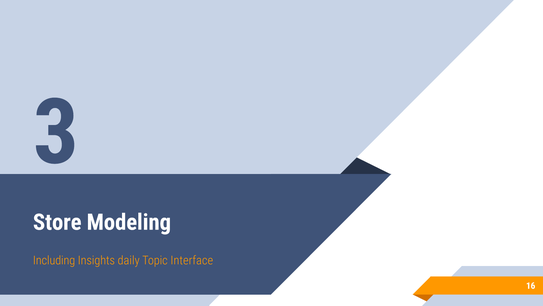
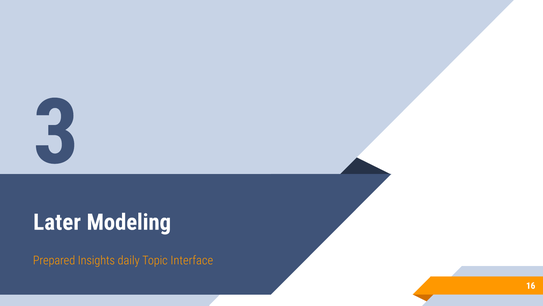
Store: Store -> Later (57, 222)
Including: Including -> Prepared (54, 260)
